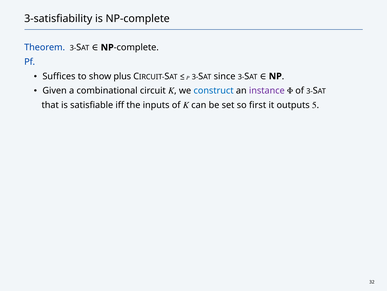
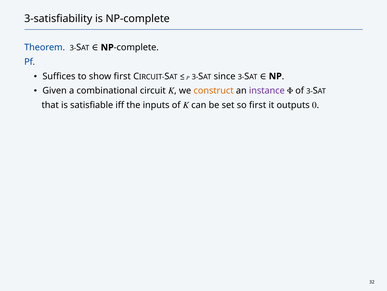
show plus: plus -> first (122, 76)
construct colour: blue -> orange (214, 90)
5: 5 -> 0 (314, 105)
